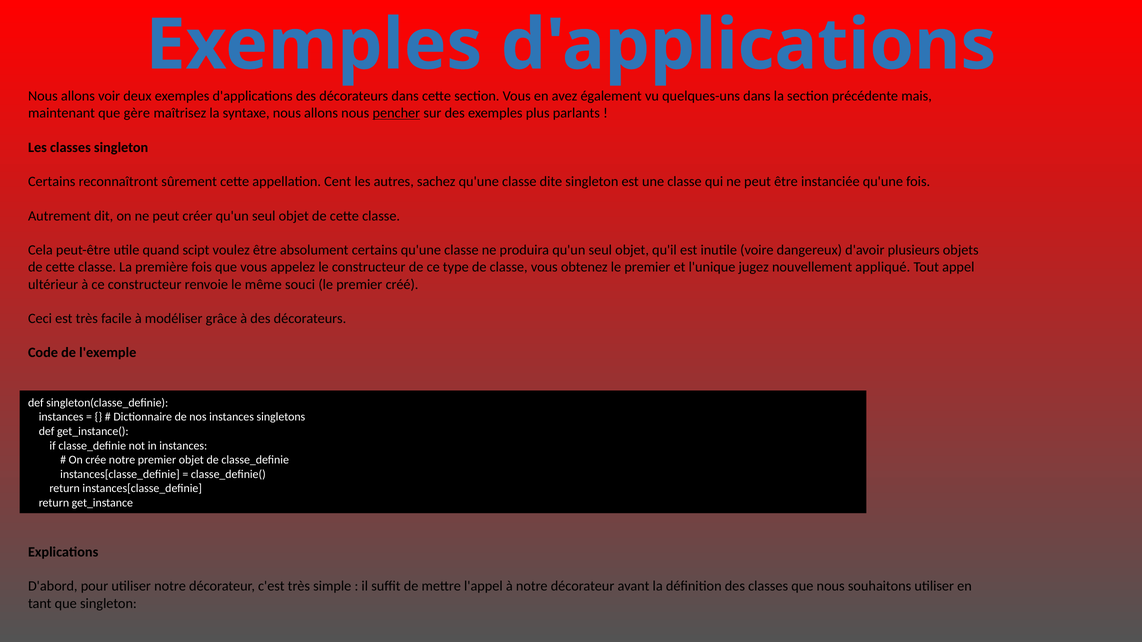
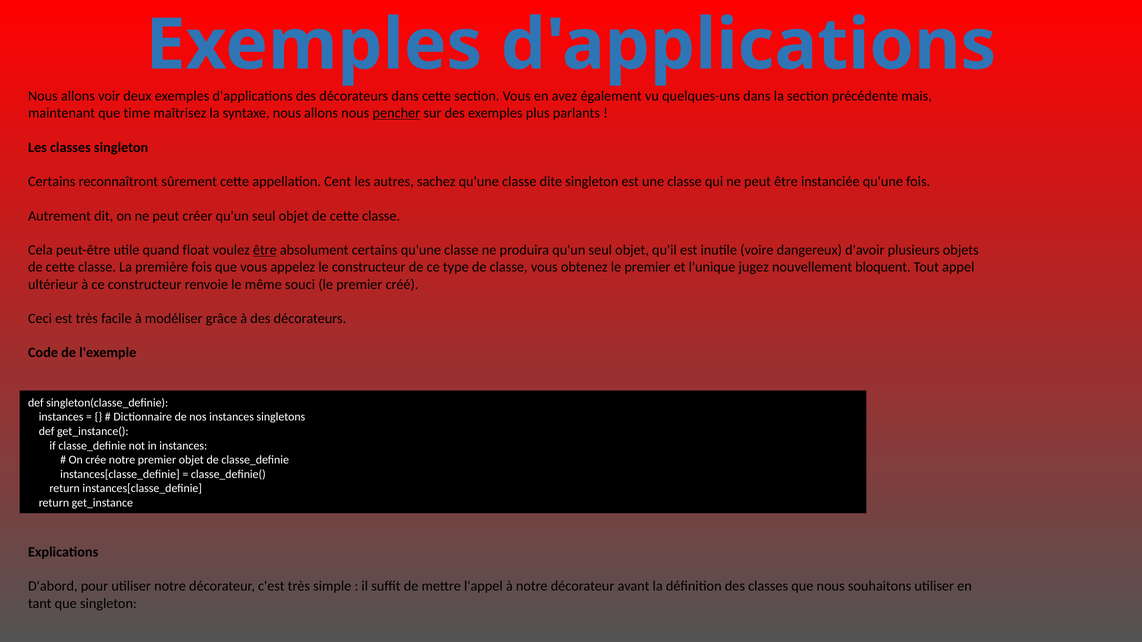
gère: gère -> time (137, 113)
scipt: scipt -> float (196, 250)
être underline: none -> present (265, 250)
appliqué: appliqué -> bloquent (883, 267)
